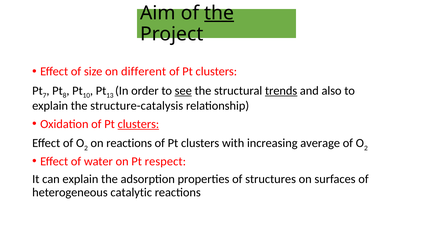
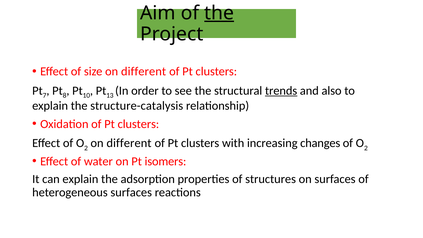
see underline: present -> none (183, 91)
clusters underline: present -> none (138, 124)
reactions: reactions -> different (129, 143)
average: average -> changes (320, 143)
respect: respect -> isomers (165, 161)
heterogeneous catalytic: catalytic -> surfaces (131, 192)
